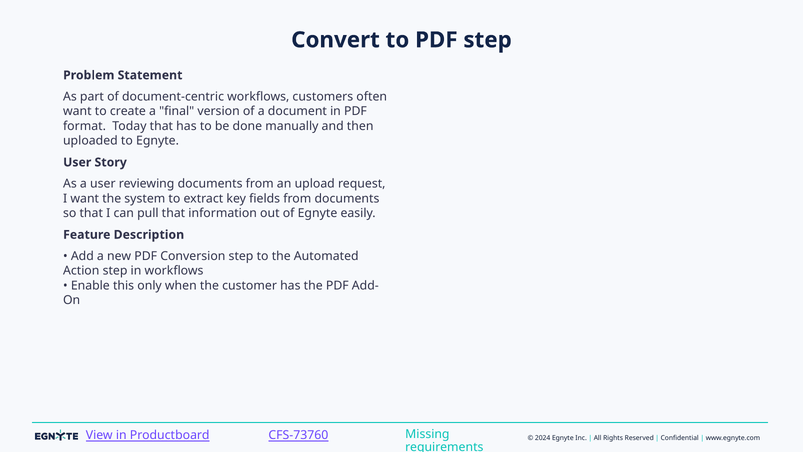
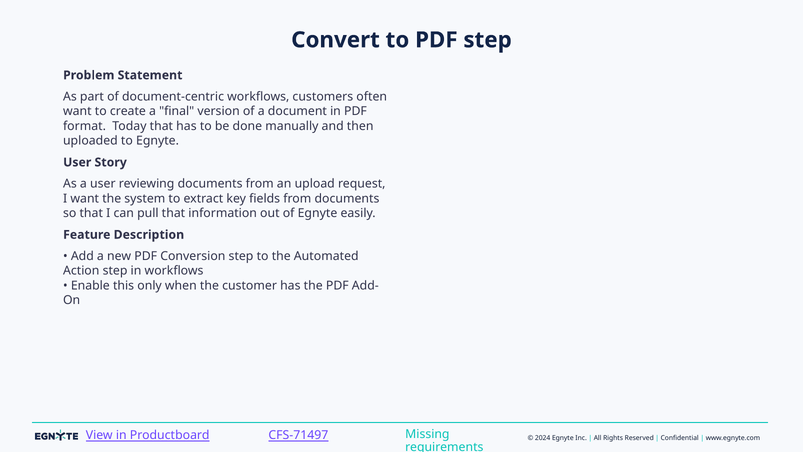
CFS-73760: CFS-73760 -> CFS-71497 (298, 435)
